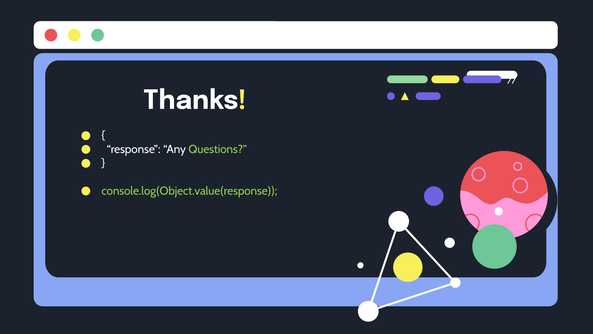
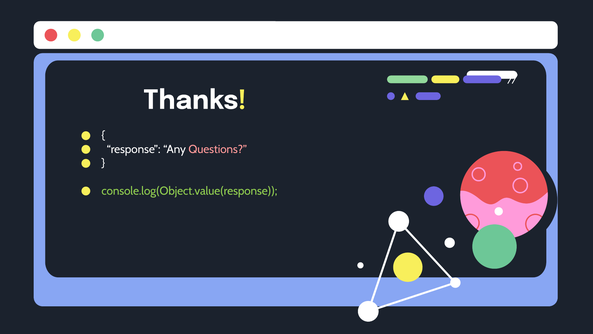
Questions colour: light green -> pink (218, 149)
